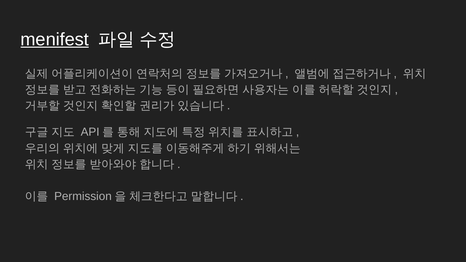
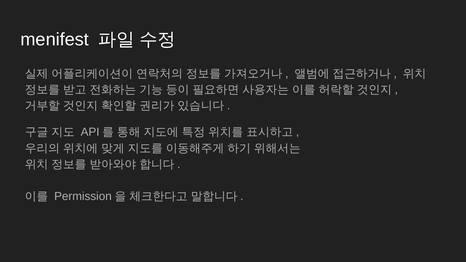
menifest underline: present -> none (55, 39)
